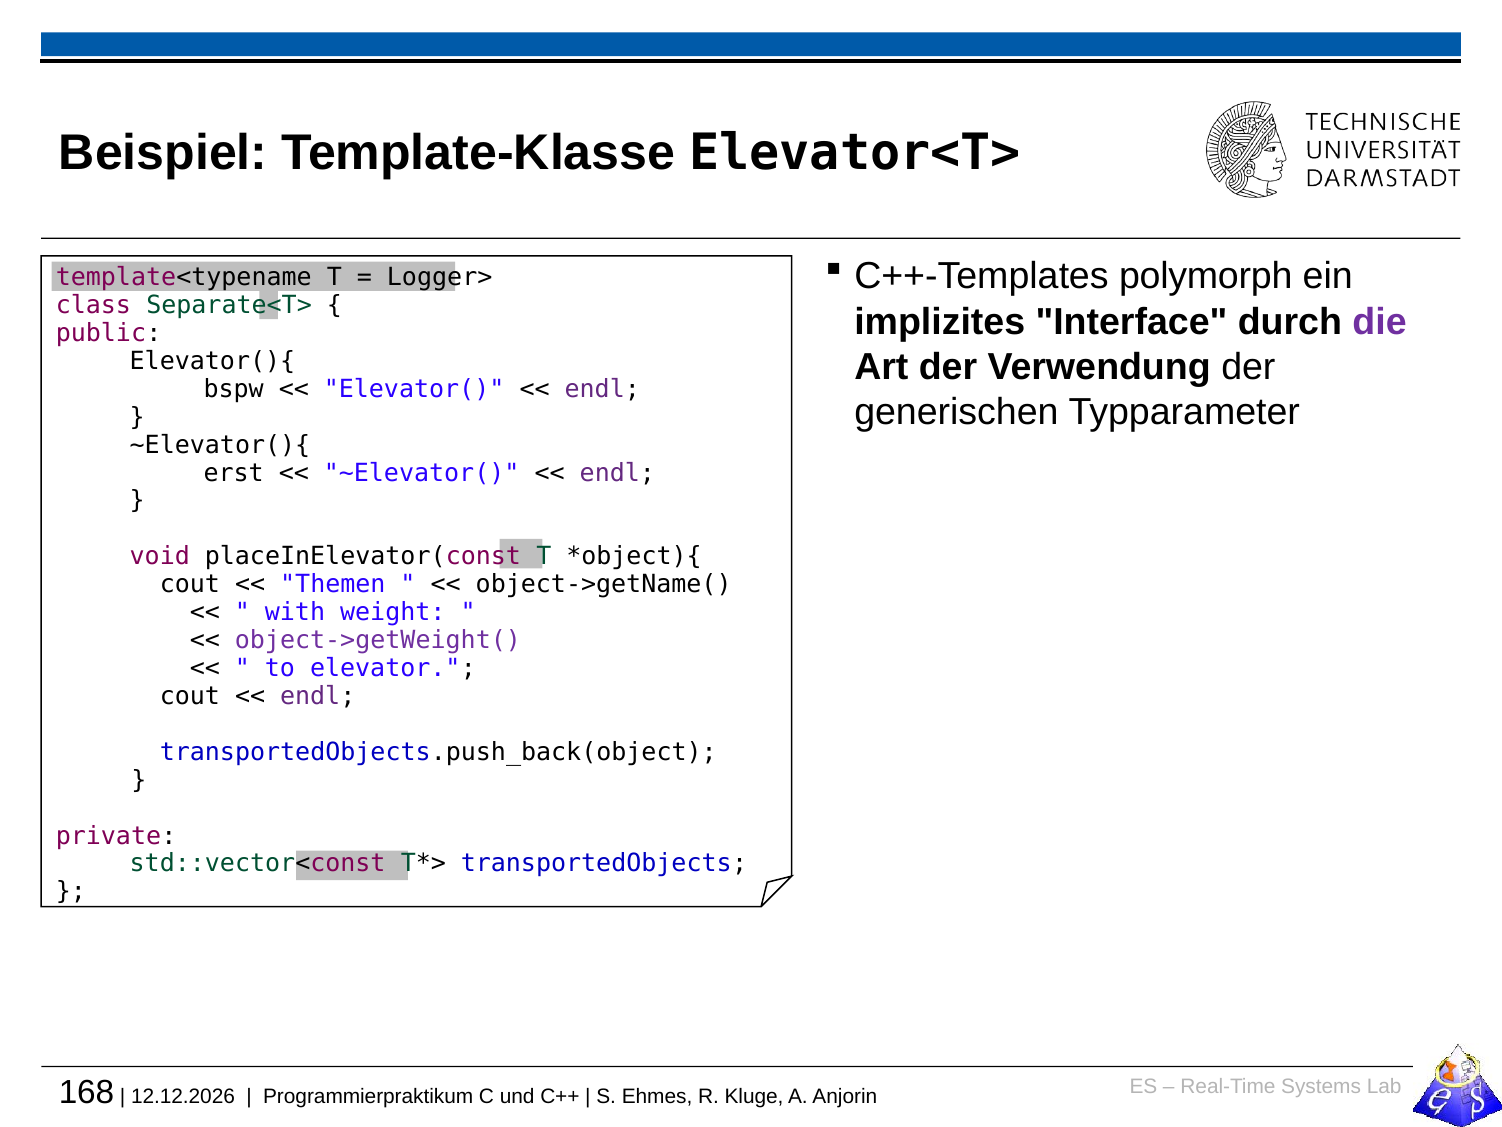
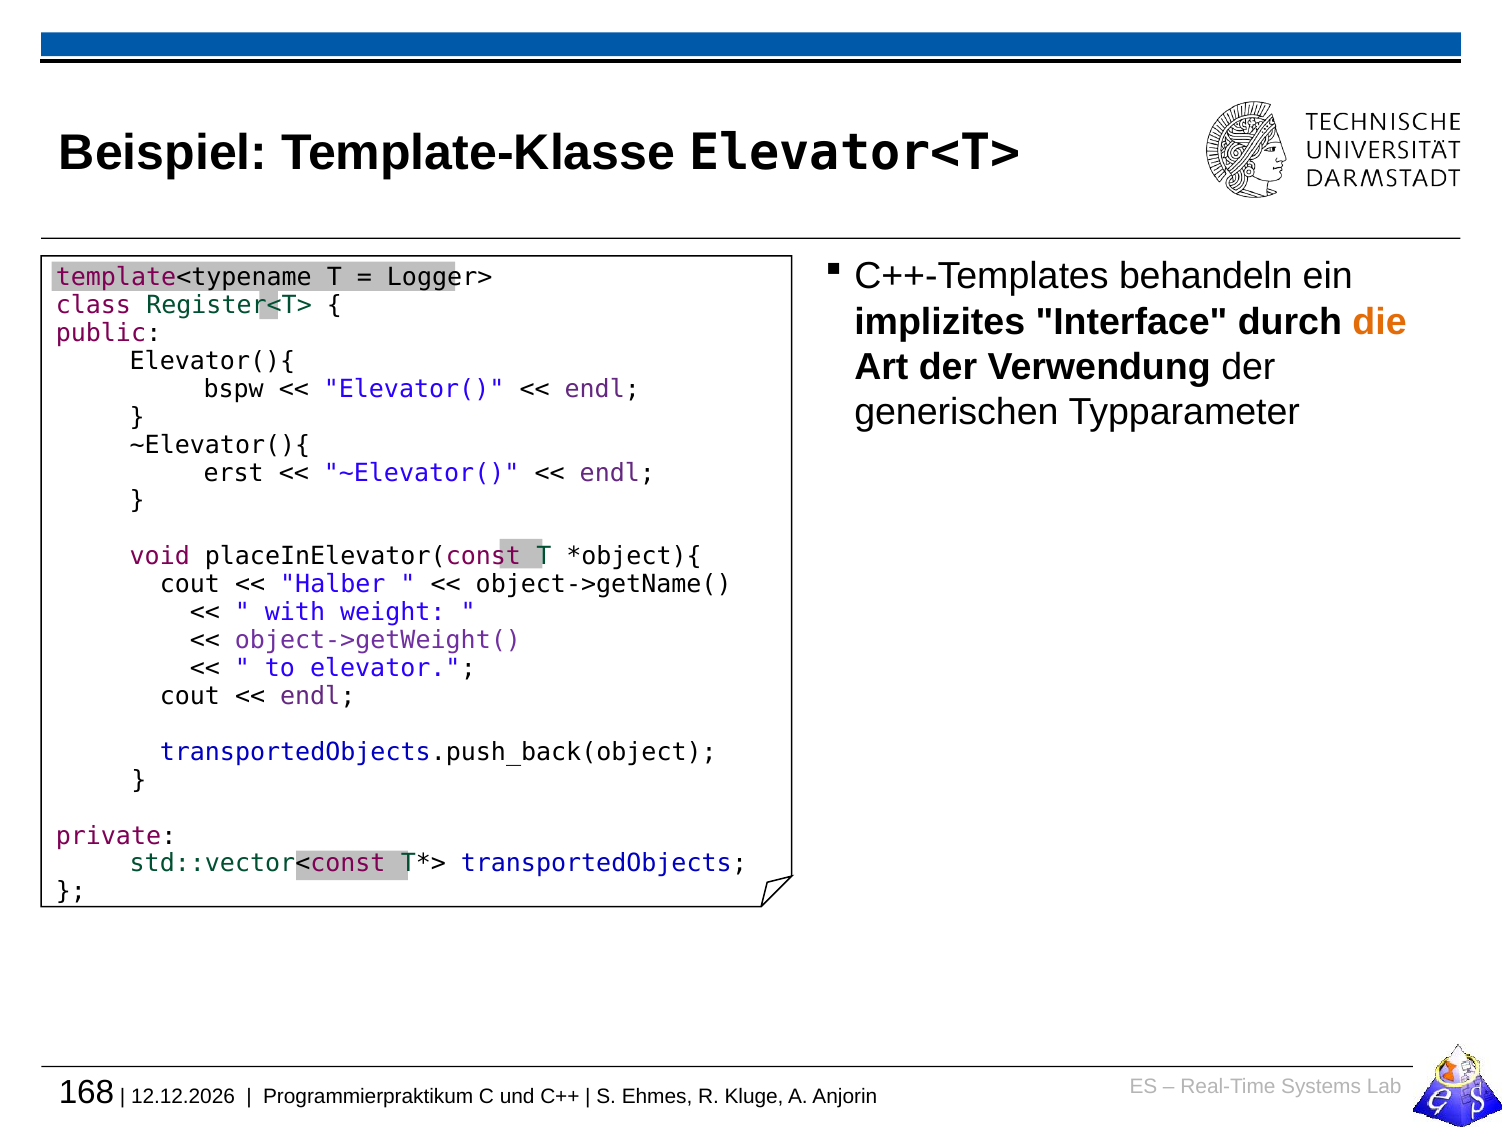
polymorph: polymorph -> behandeln (1206, 276)
Separate<T>: Separate<T> -> Register<T> (229, 305)
die colour: purple -> orange (1380, 322)
Themen: Themen -> Halber (333, 584)
